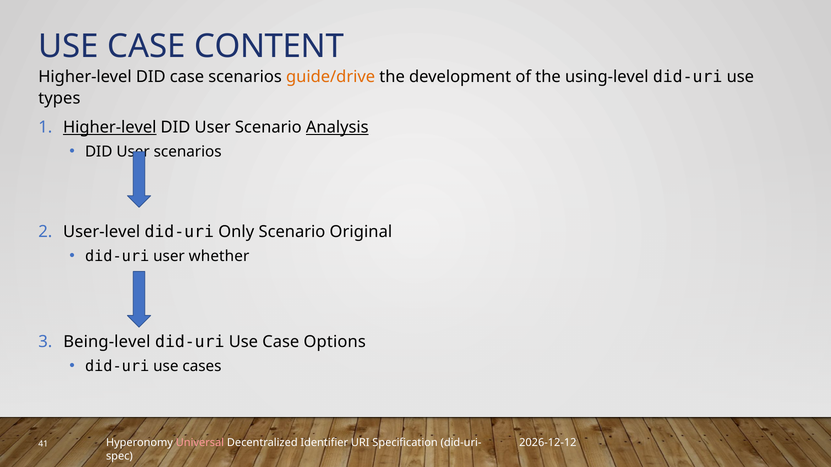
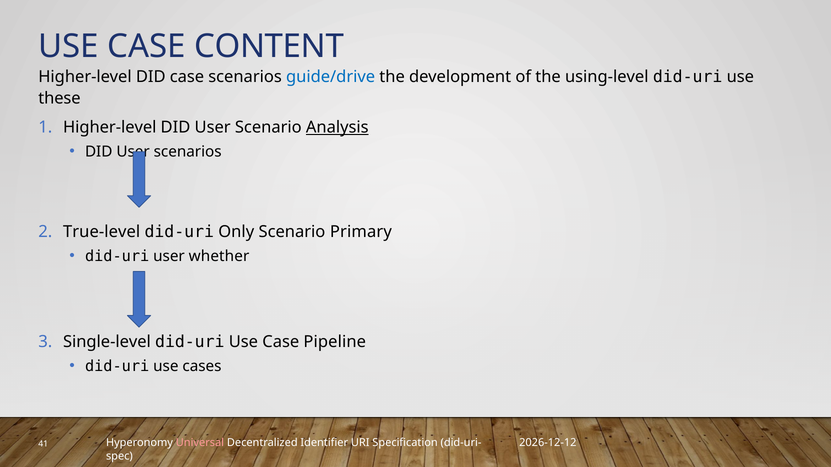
guide/drive colour: orange -> blue (331, 77)
types: types -> these (59, 98)
Higher-level underline: present -> none (110, 127)
User-level: User-level -> True-level (102, 232)
Original: Original -> Primary (361, 232)
Being-level: Being-level -> Single-level (107, 342)
Options: Options -> Pipeline (335, 342)
